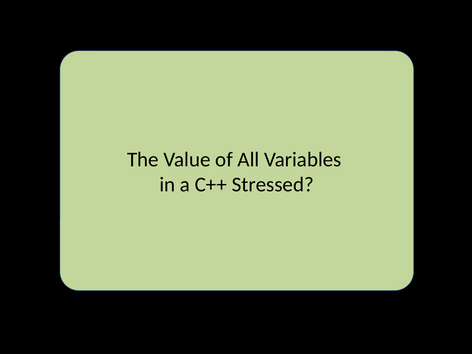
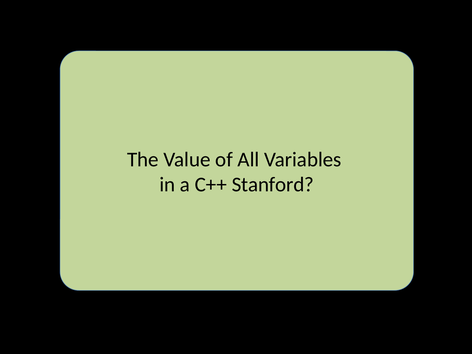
Stressed: Stressed -> Stanford (273, 185)
